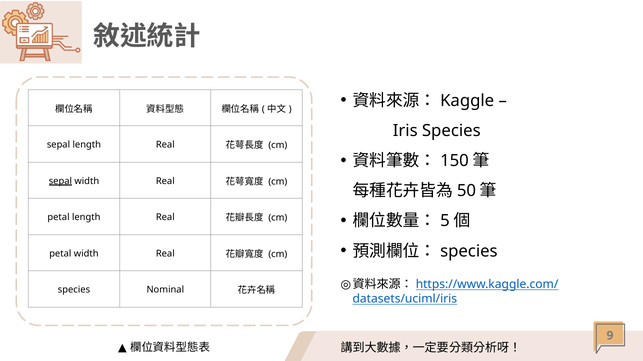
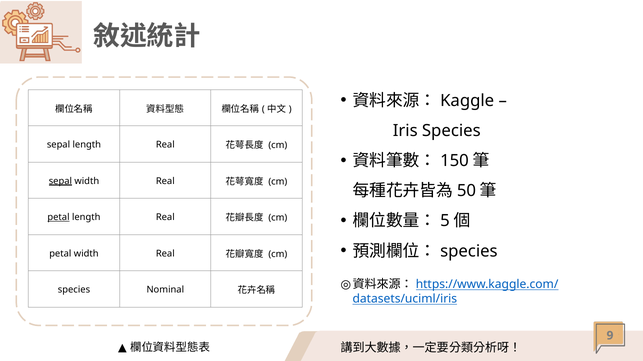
petal underline: none -> present (58, 218)
